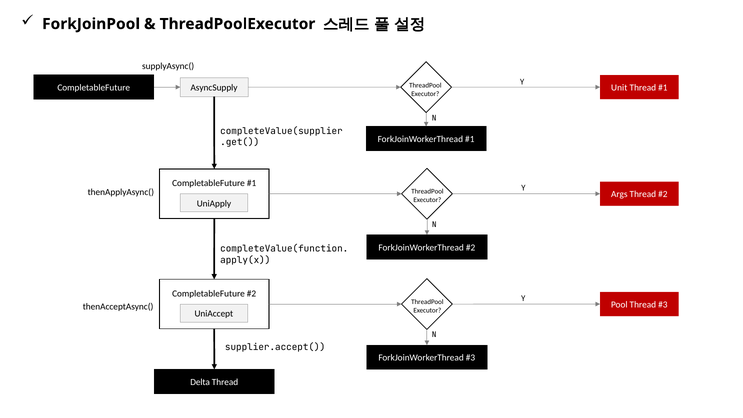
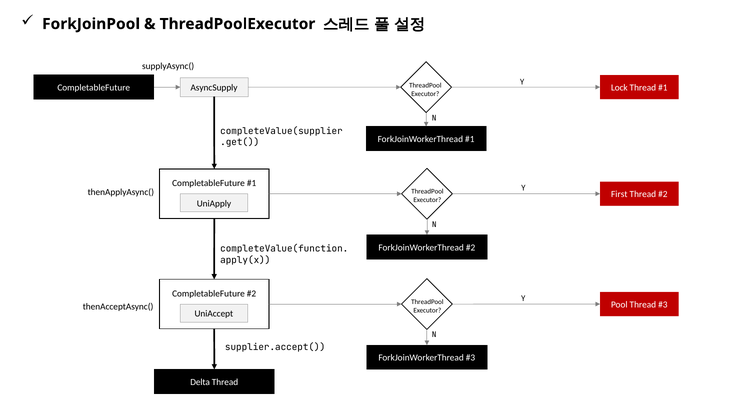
Unit: Unit -> Lock (619, 88)
Args: Args -> First (619, 194)
